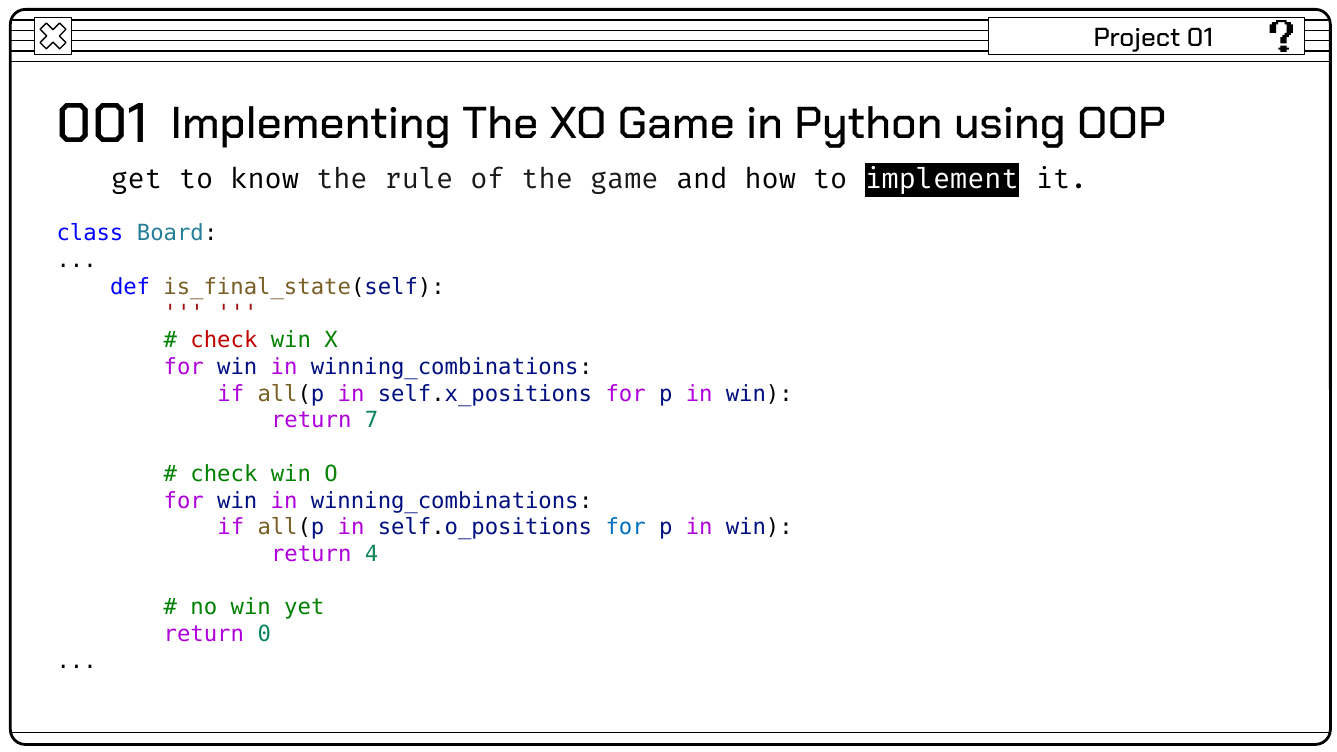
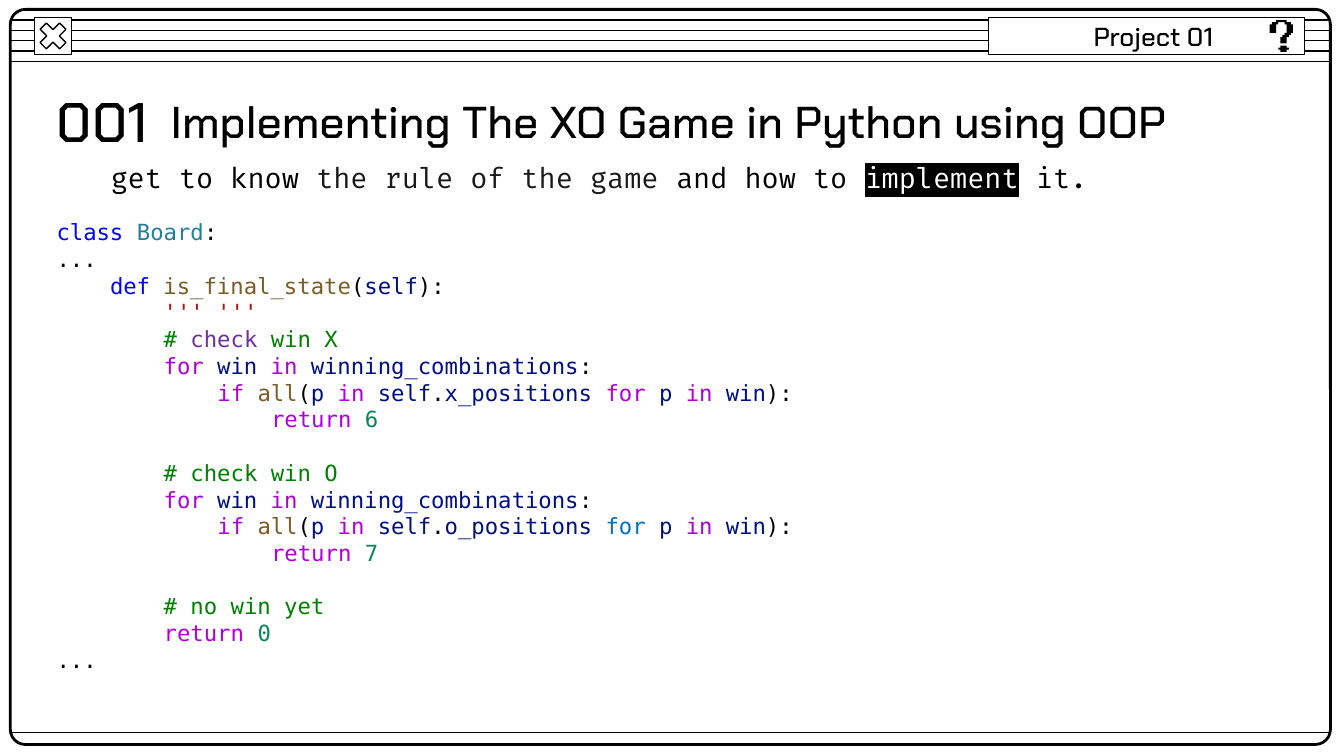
check colour: red -> purple (224, 340)
7: 7 -> 6 (372, 421)
4: 4 -> 7 (372, 554)
